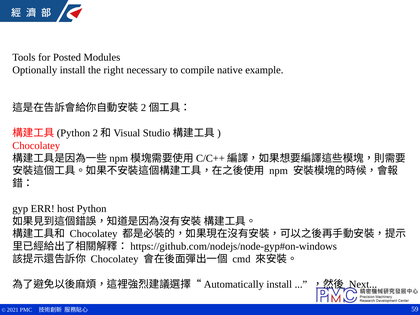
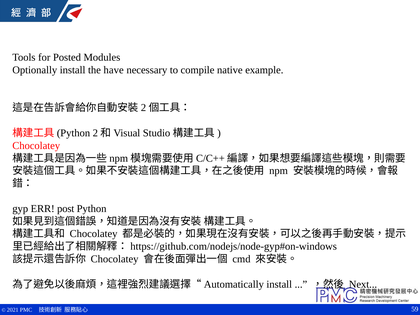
right: right -> have (114, 70)
host: host -> post (66, 209)
